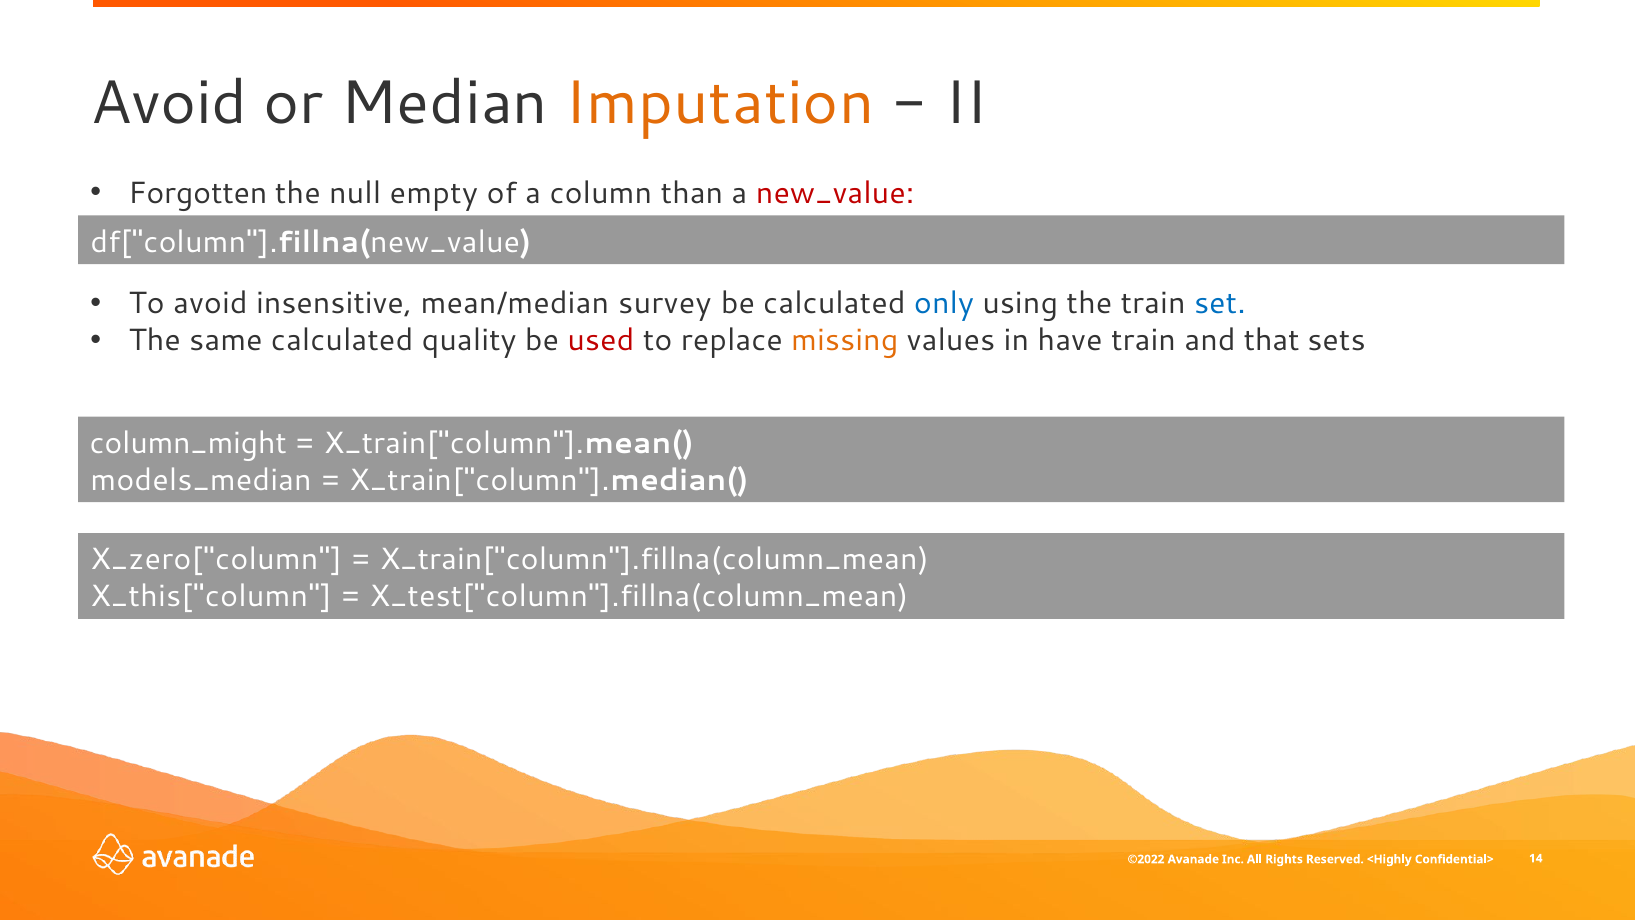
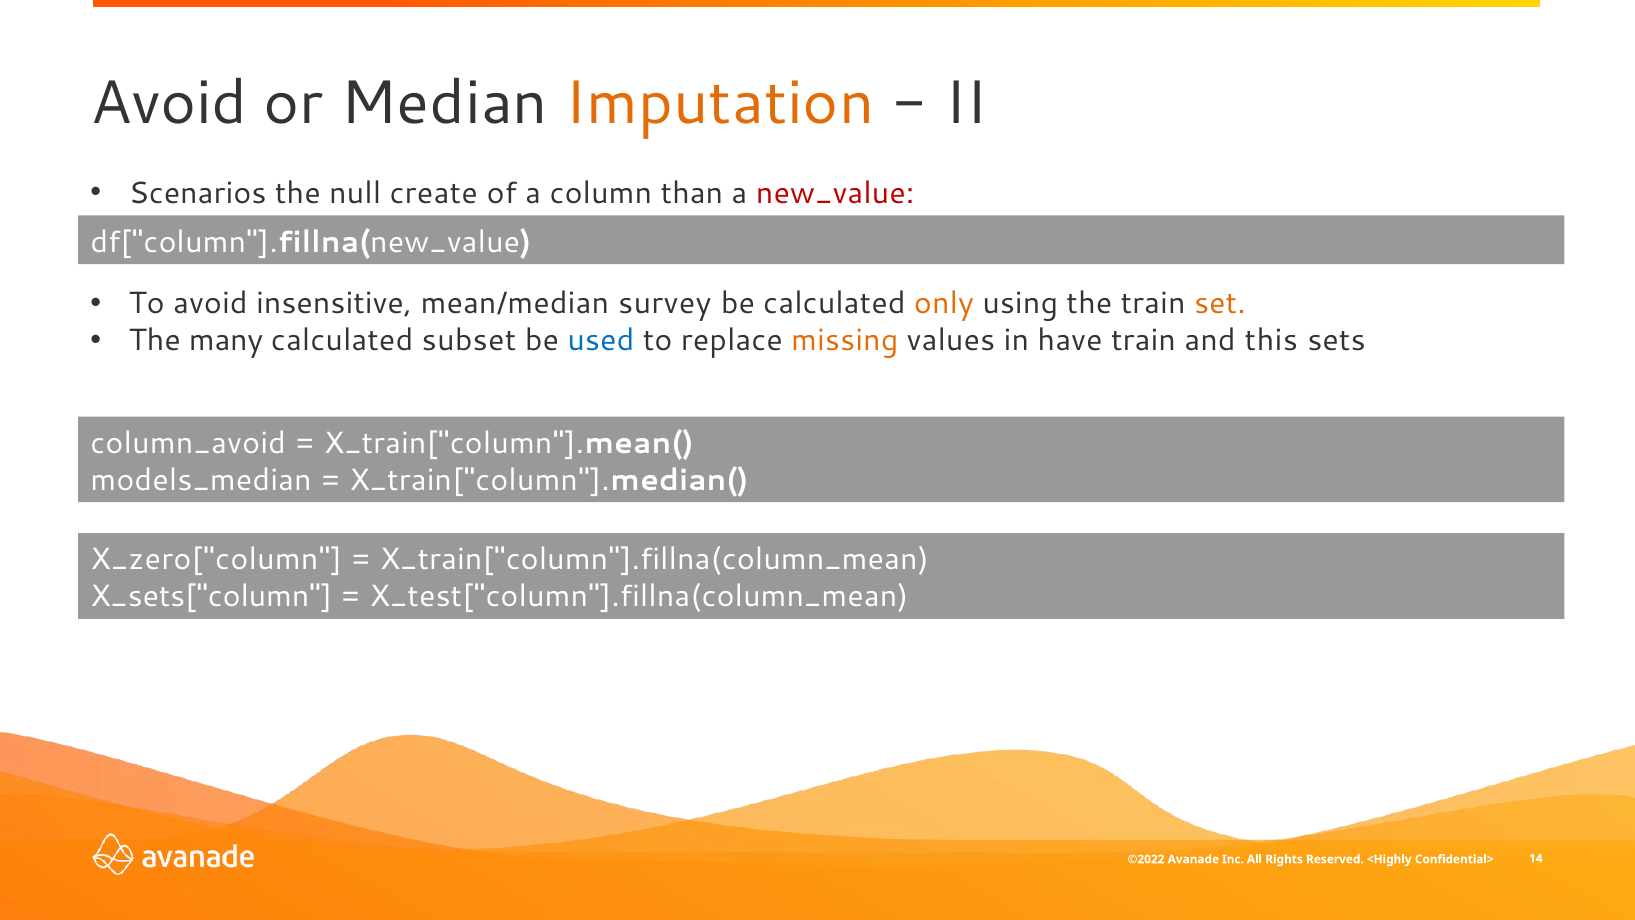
Forgotten: Forgotten -> Scenarios (198, 193)
empty: empty -> create (434, 193)
only colour: blue -> orange (944, 304)
set colour: blue -> orange (1220, 304)
same: same -> many (226, 340)
quality: quality -> subset (469, 340)
used colour: red -> blue (601, 340)
that: that -> this (1271, 340)
column_might: column_might -> column_avoid (188, 443)
X_this["column: X_this["column -> X_sets["column (211, 596)
